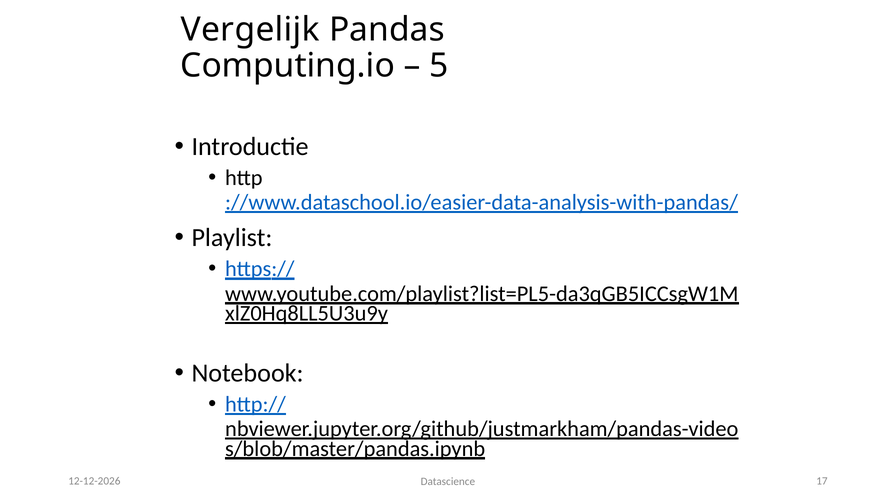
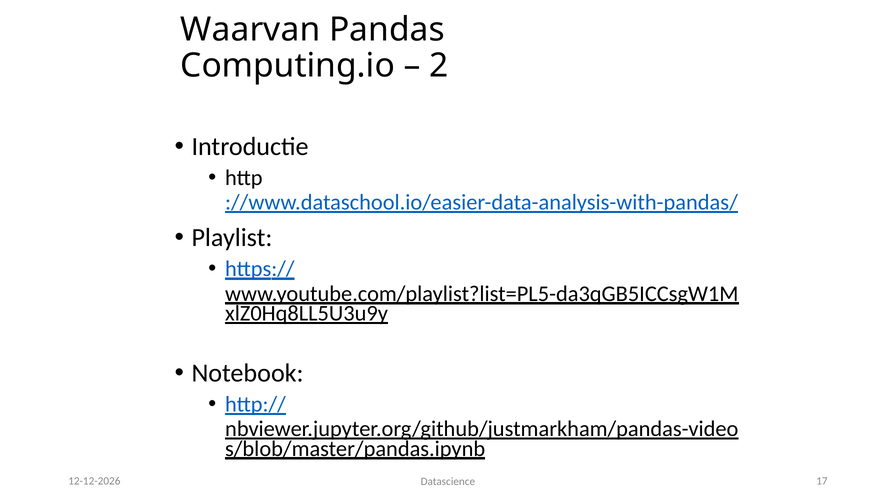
Vergelijk: Vergelijk -> Waarvan (250, 29)
5: 5 -> 2 (439, 66)
